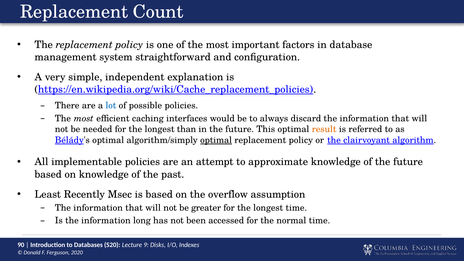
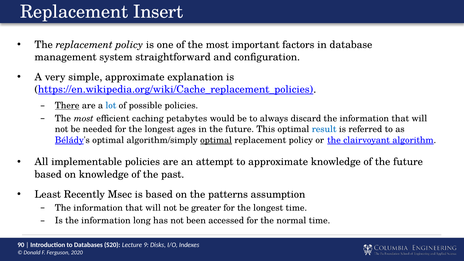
Count: Count -> Insert (158, 12)
simple independent: independent -> approximate (135, 77)
There underline: none -> present (67, 106)
interfaces: interfaces -> petabytes (187, 118)
than: than -> ages (186, 129)
result colour: orange -> blue (324, 129)
overflow: overflow -> patterns (228, 194)
